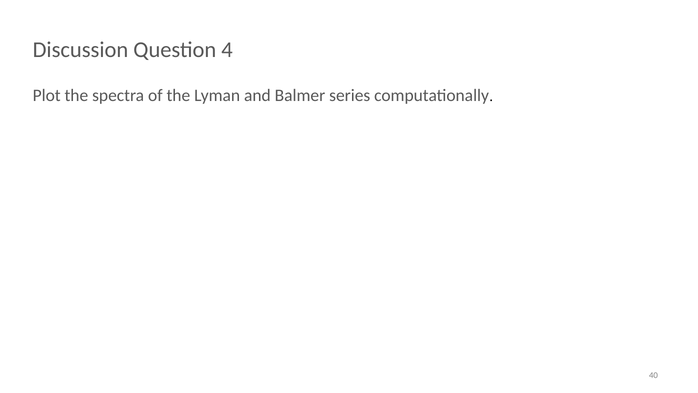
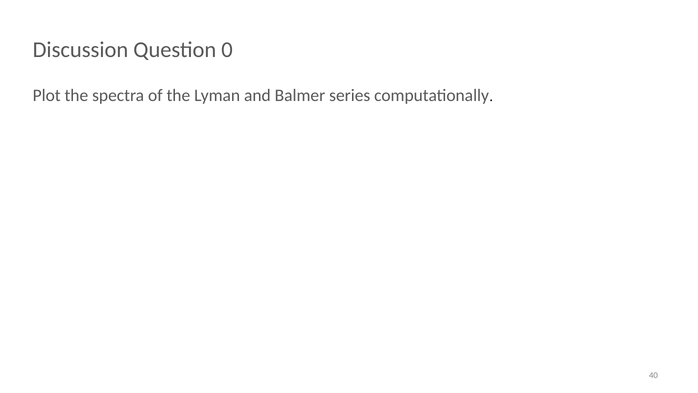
4: 4 -> 0 (227, 50)
